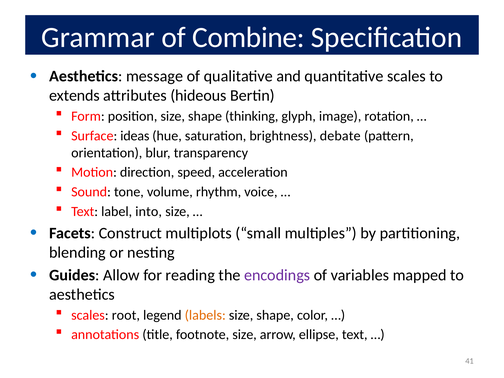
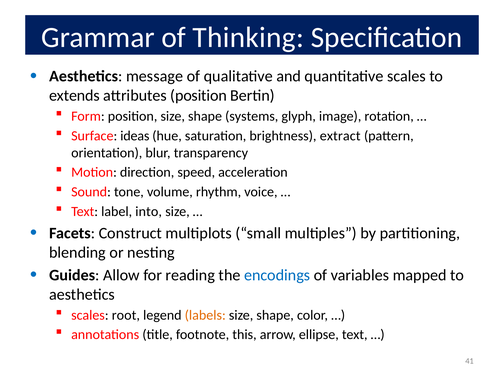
Combine: Combine -> Thinking (248, 37)
attributes hideous: hideous -> position (199, 96)
thinking: thinking -> systems (252, 116)
debate: debate -> extract (340, 136)
encodings colour: purple -> blue (277, 275)
footnote size: size -> this (245, 335)
